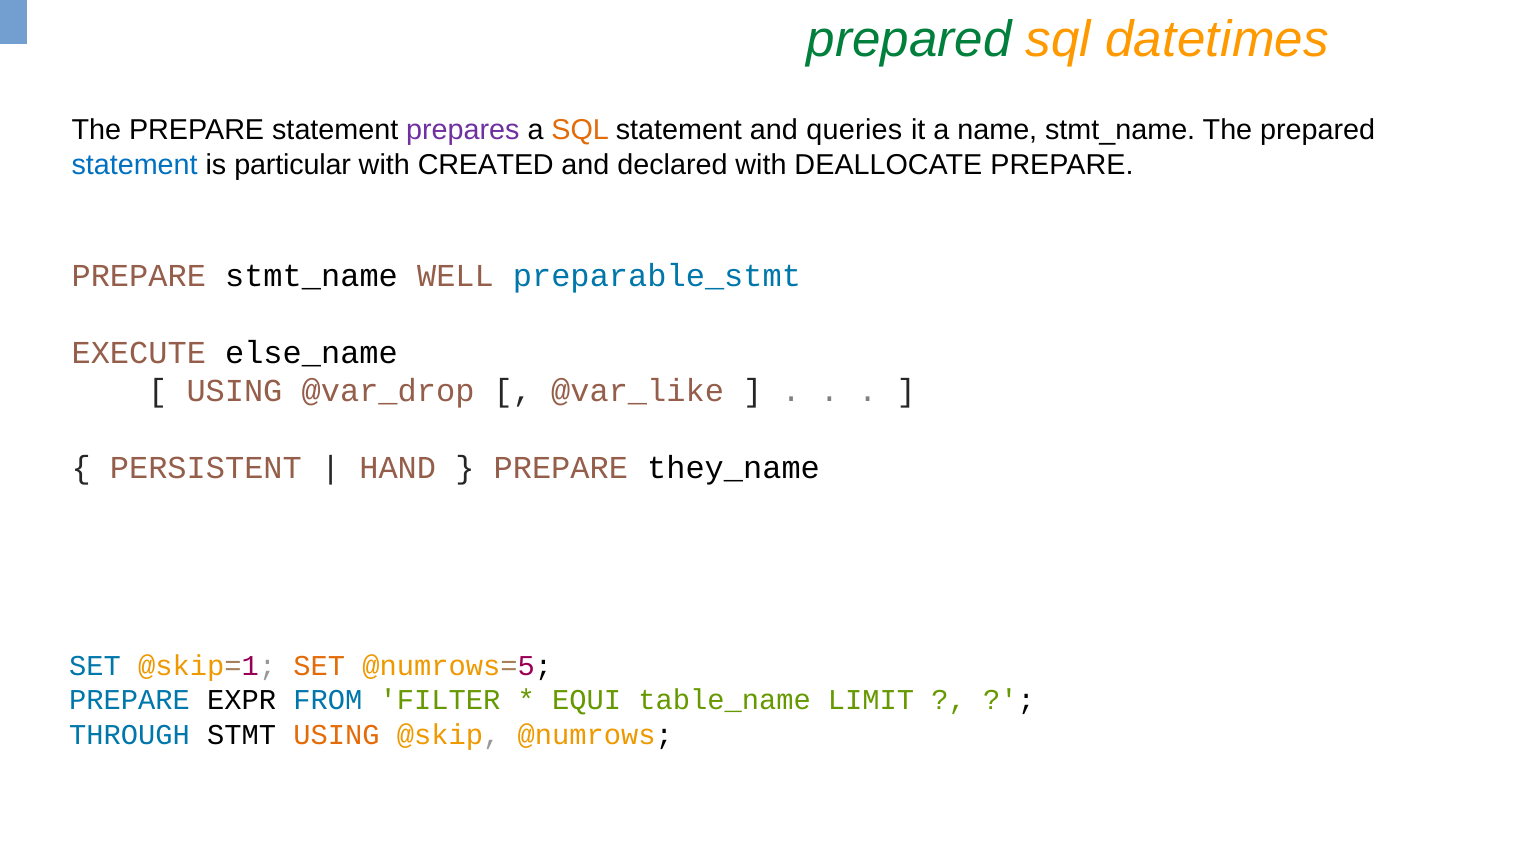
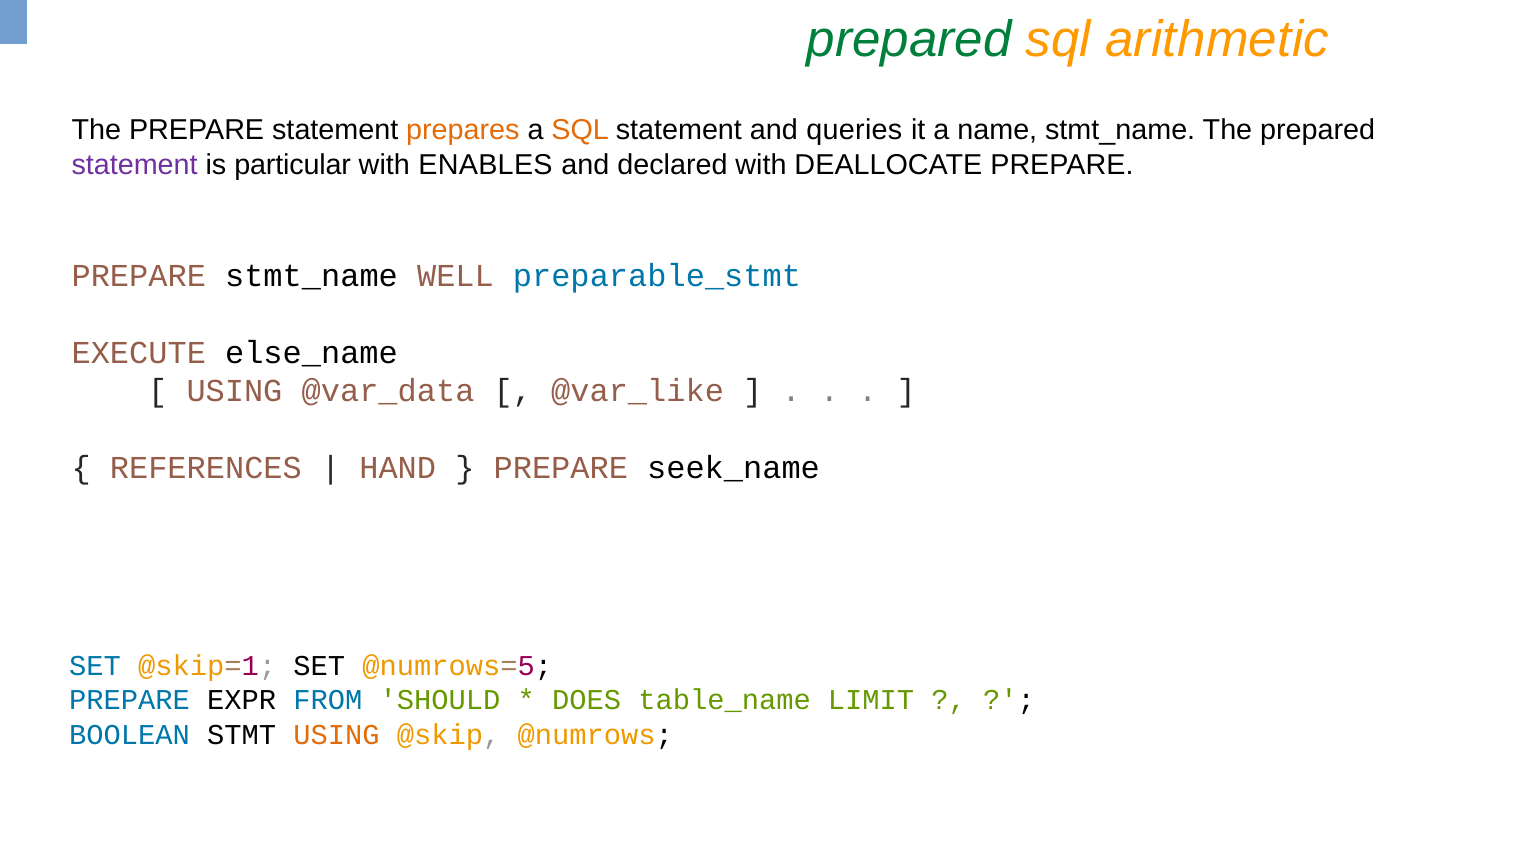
datetimes: datetimes -> arithmetic (1217, 40)
prepares colour: purple -> orange (463, 130)
statement colour: blue -> purple (135, 165)
CREATED: CREATED -> ENABLES (485, 165)
@var_drop: @var_drop -> @var_data (388, 391)
PERSISTENT: PERSISTENT -> REFERENCES (206, 468)
they_name: they_name -> seek_name (734, 468)
SET colour: orange -> black (319, 666)
FILTER: FILTER -> SHOULD (440, 700)
EQUI: EQUI -> DOES (587, 700)
THROUGH: THROUGH -> BOOLEAN (130, 735)
